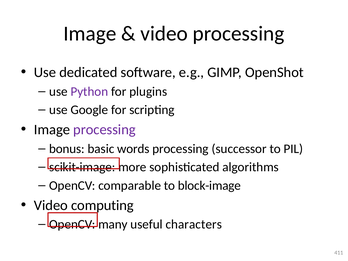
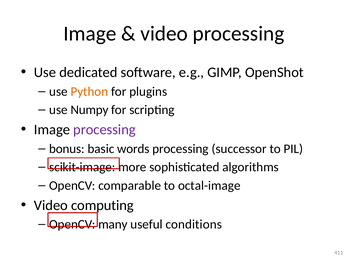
Python colour: purple -> orange (89, 92)
Google: Google -> Numpy (89, 110)
block-image: block-image -> octal-image (209, 186)
characters: characters -> conditions (194, 224)
